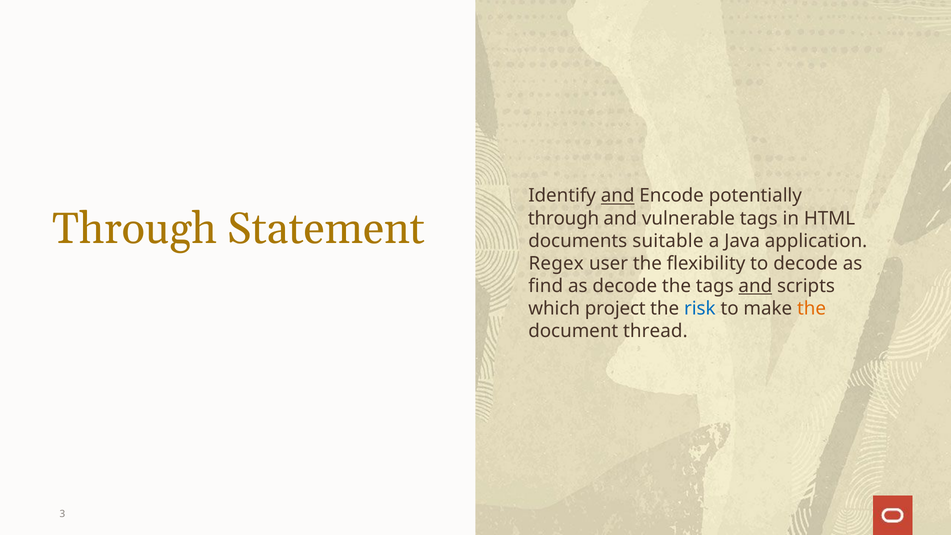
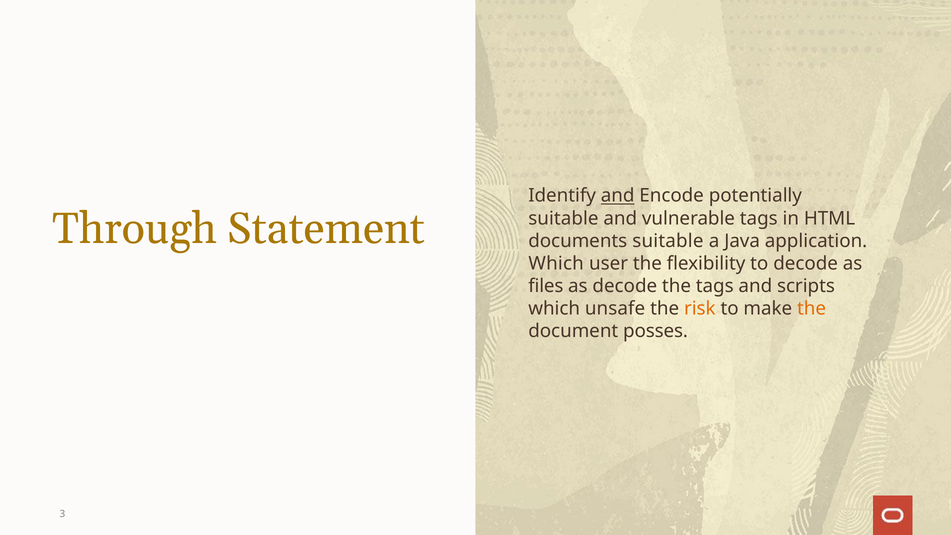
through: through -> suitable (563, 218)
Regex: Regex -> Which (556, 263)
find: find -> files (546, 286)
and underline: present -> none (755, 286)
project: project -> unsafe (615, 309)
risk colour: blue -> orange (700, 309)
thread: thread -> posses (656, 331)
